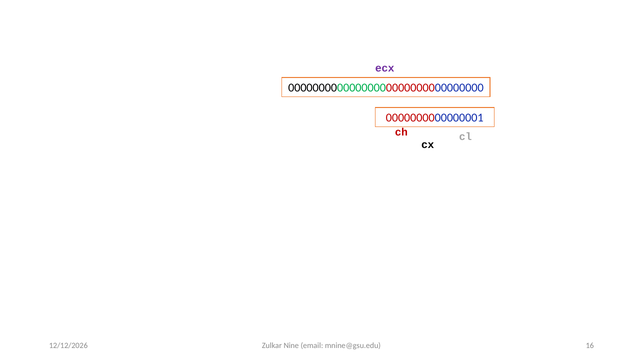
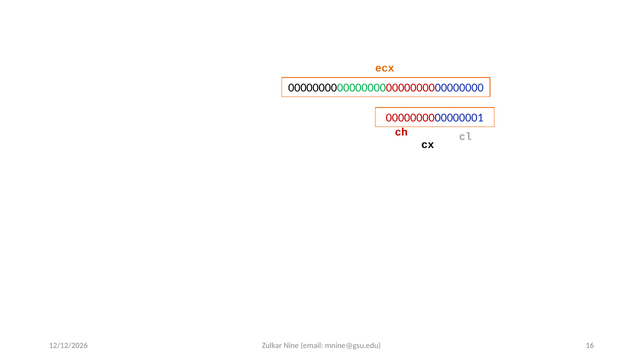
ecx colour: purple -> orange (385, 68)
